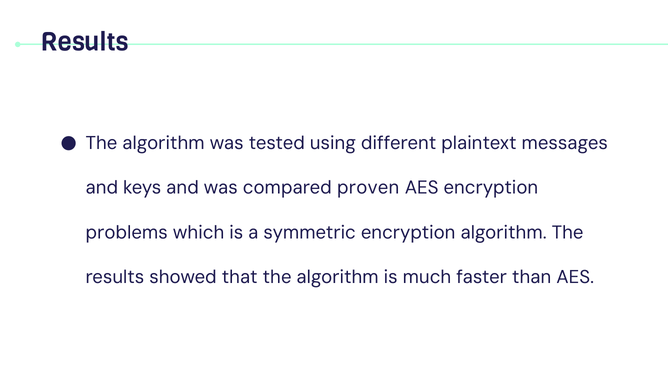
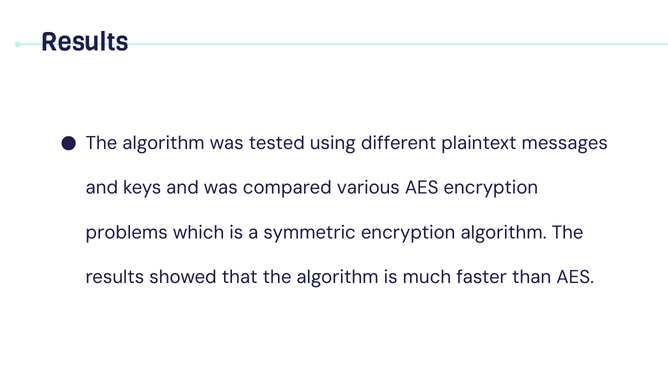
proven: proven -> various (368, 188)
